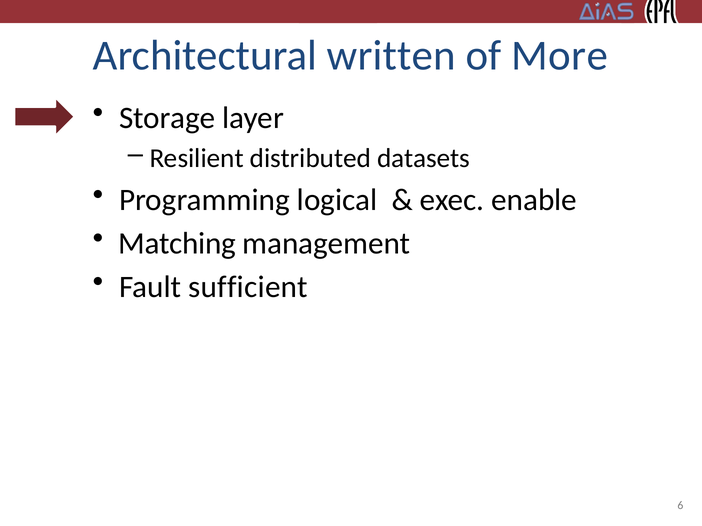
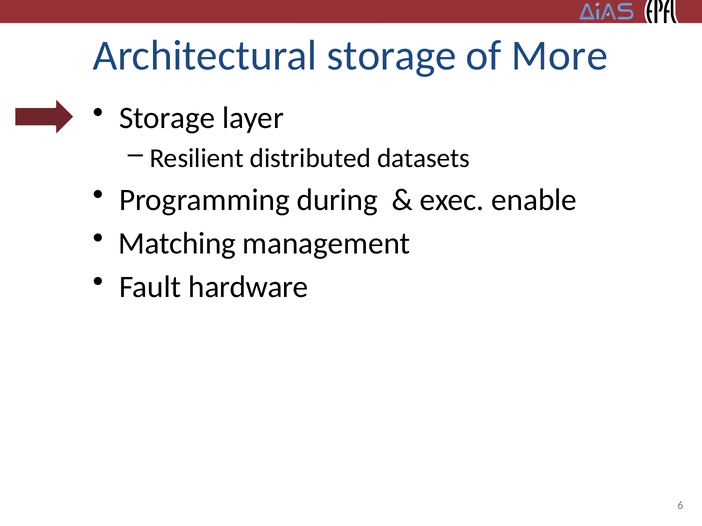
Architectural written: written -> storage (392, 56)
logical: logical -> during (337, 200)
sufficient: sufficient -> hardware (248, 287)
